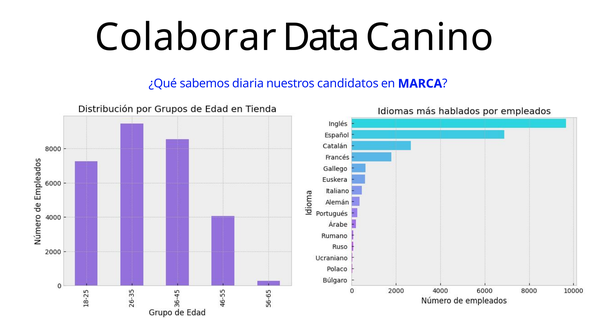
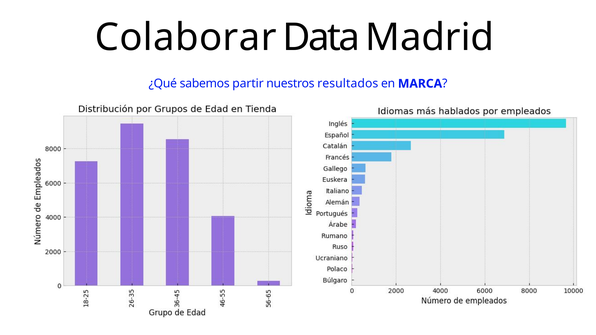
Canino: Canino -> Madrid (430, 37)
diaria: diaria -> partir (248, 84)
candidatos: candidatos -> resultados (348, 84)
